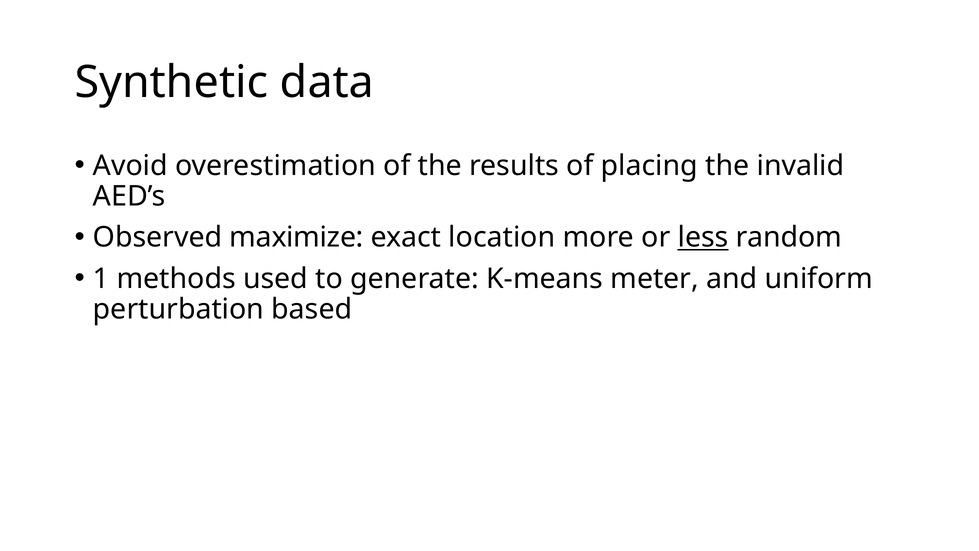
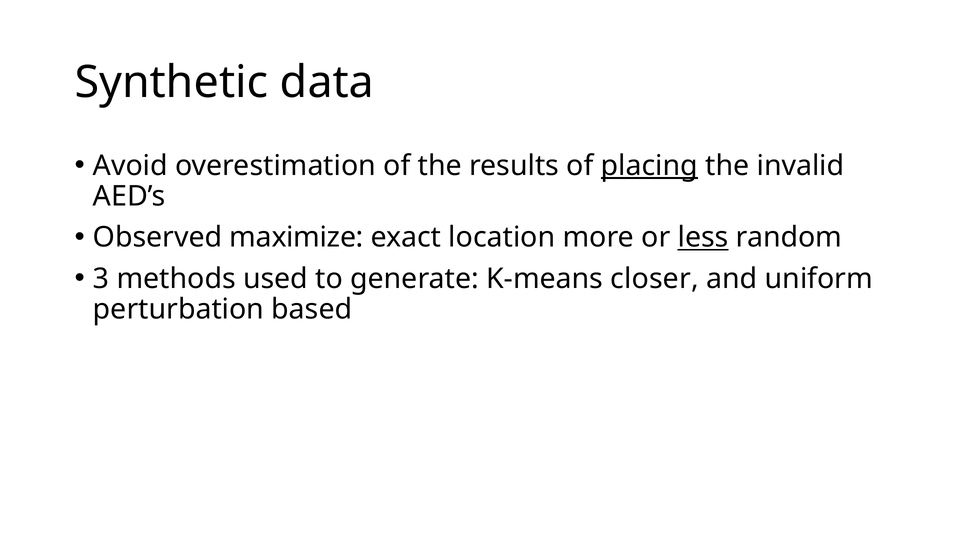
placing underline: none -> present (649, 166)
1: 1 -> 3 (101, 278)
meter: meter -> closer (655, 278)
